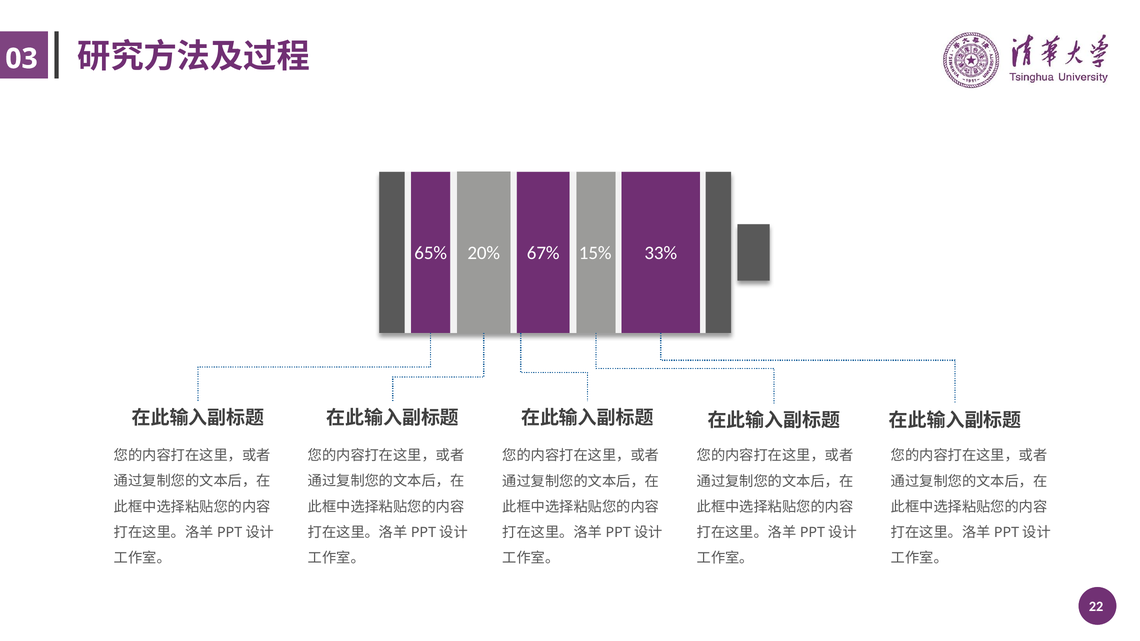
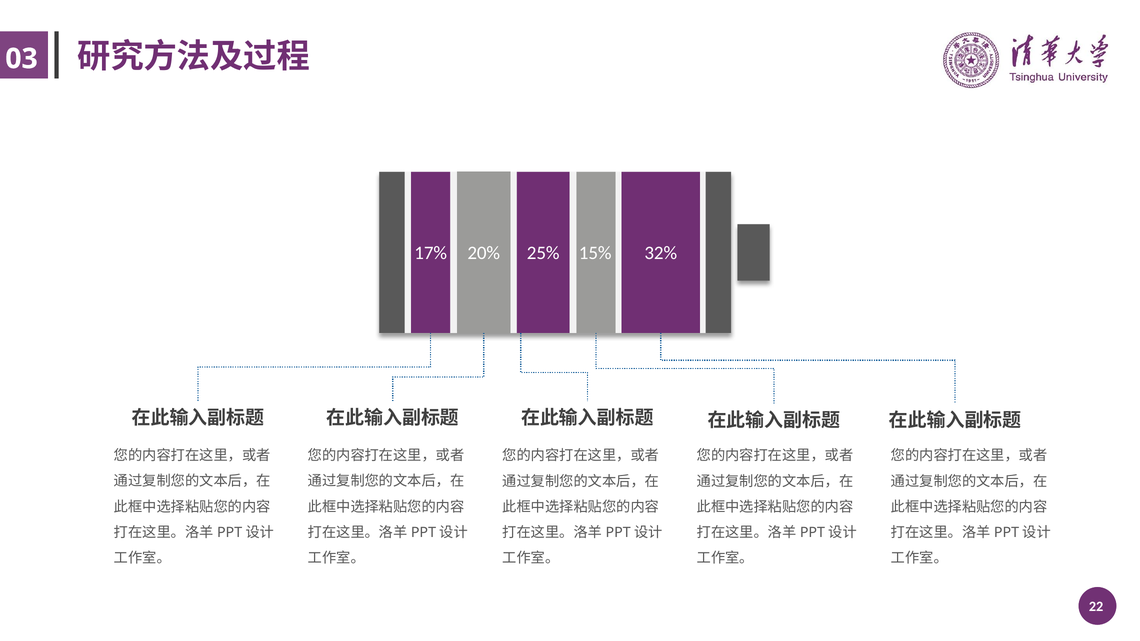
65%: 65% -> 17% (431, 253)
67%: 67% -> 25% (543, 253)
33%: 33% -> 32% (661, 253)
